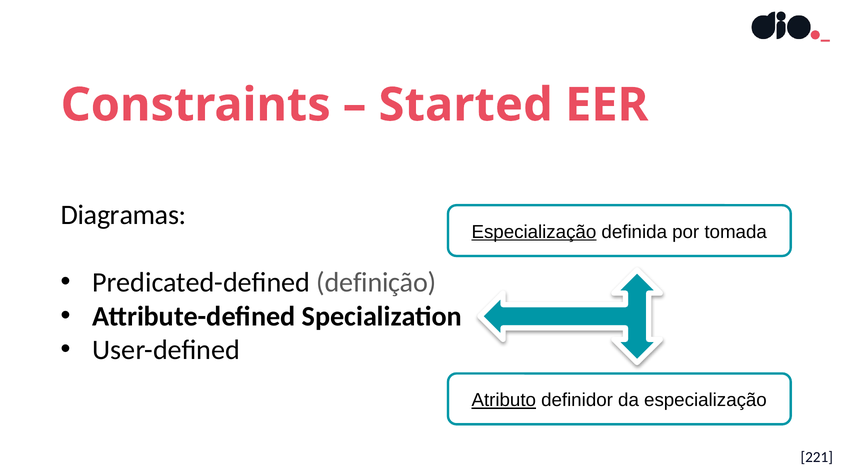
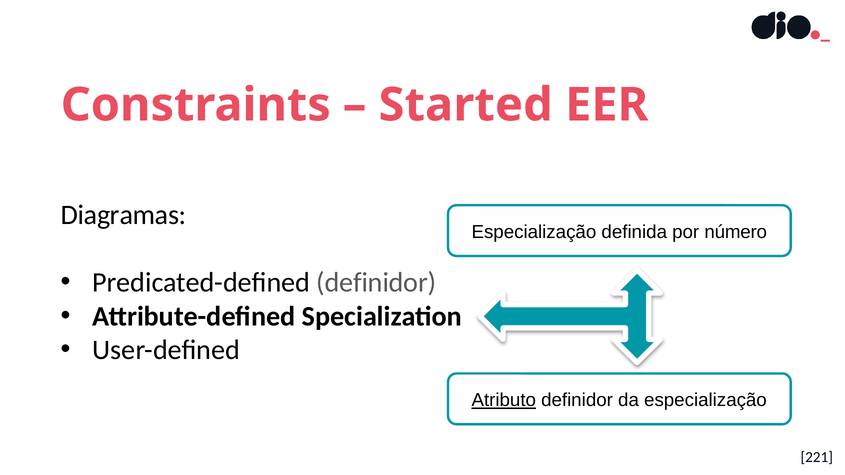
Especialização underline: present -> none (534, 232)
tomada: tomada -> número (736, 232)
Predicated-defined definição: definição -> definidor (376, 283)
